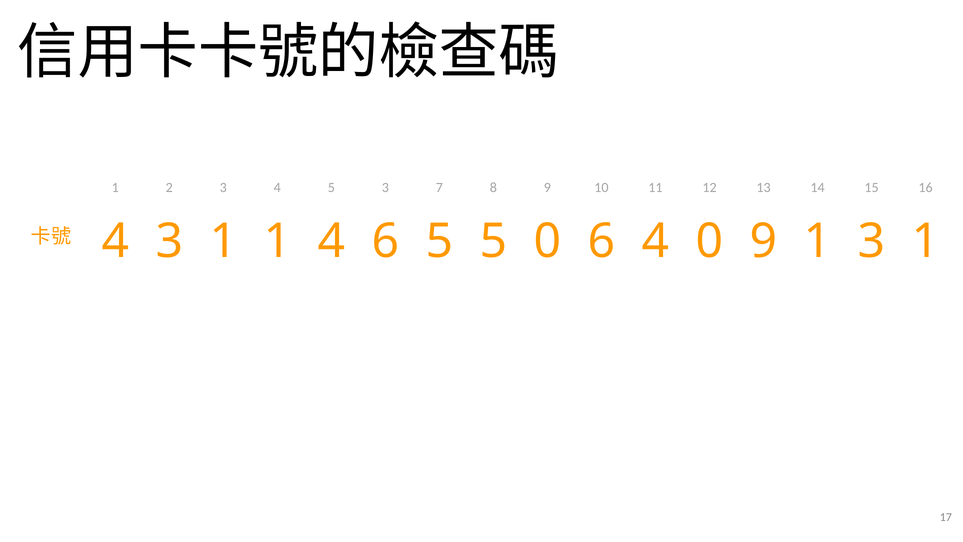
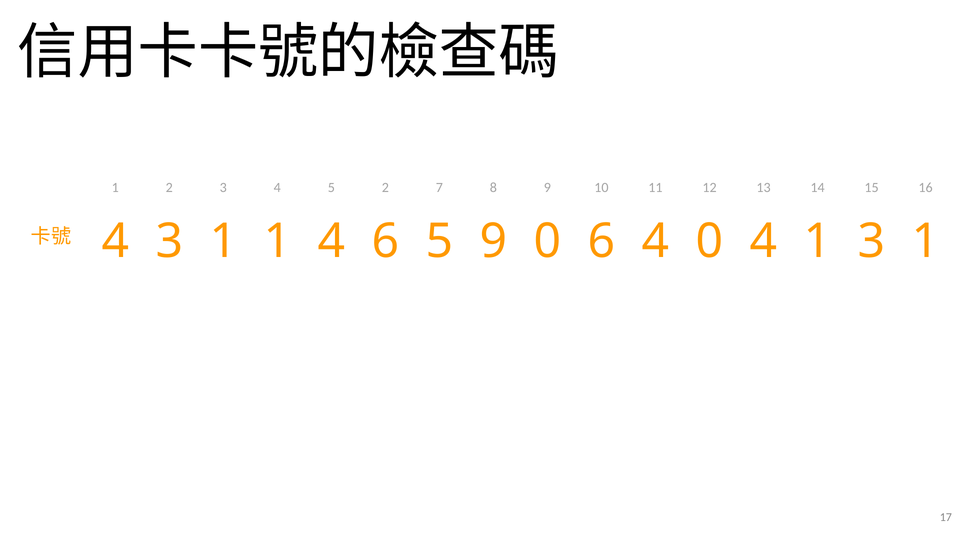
5 3: 3 -> 2 (385, 187)
5 5: 5 -> 9 (493, 241)
0 9: 9 -> 4 (764, 241)
